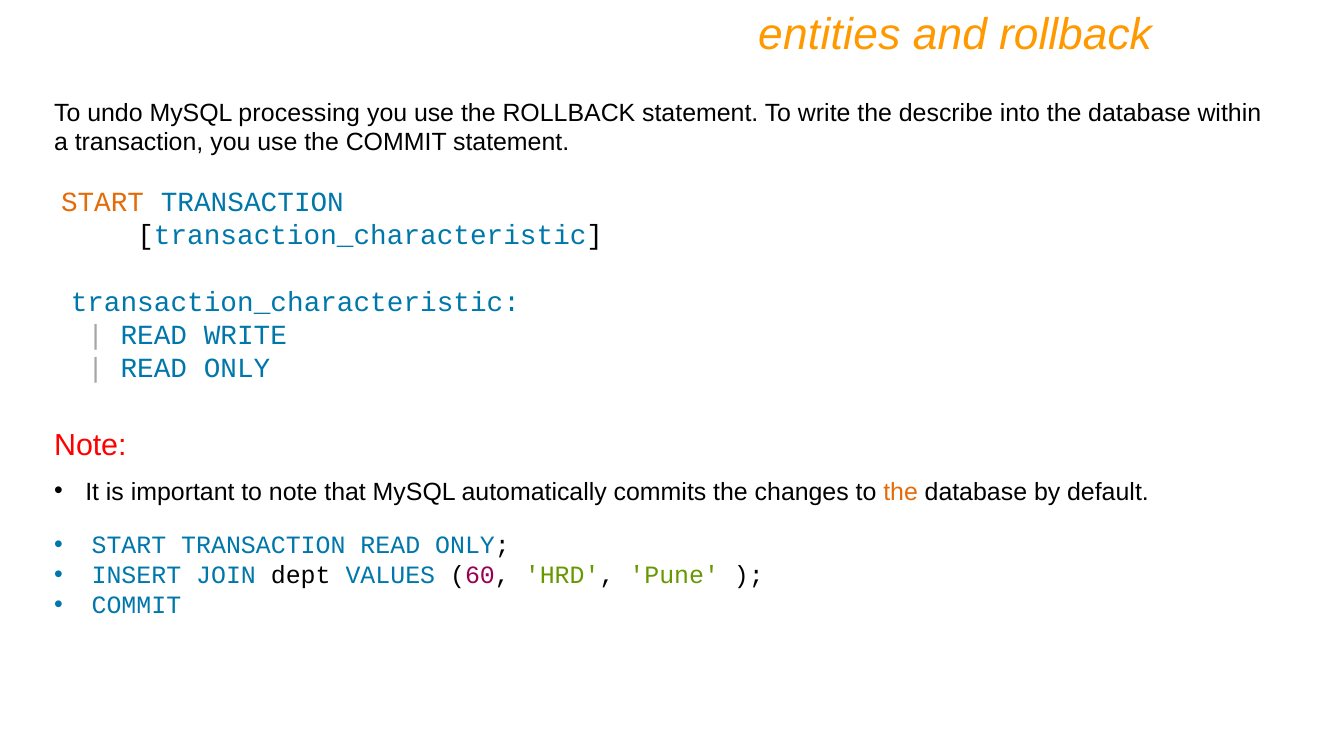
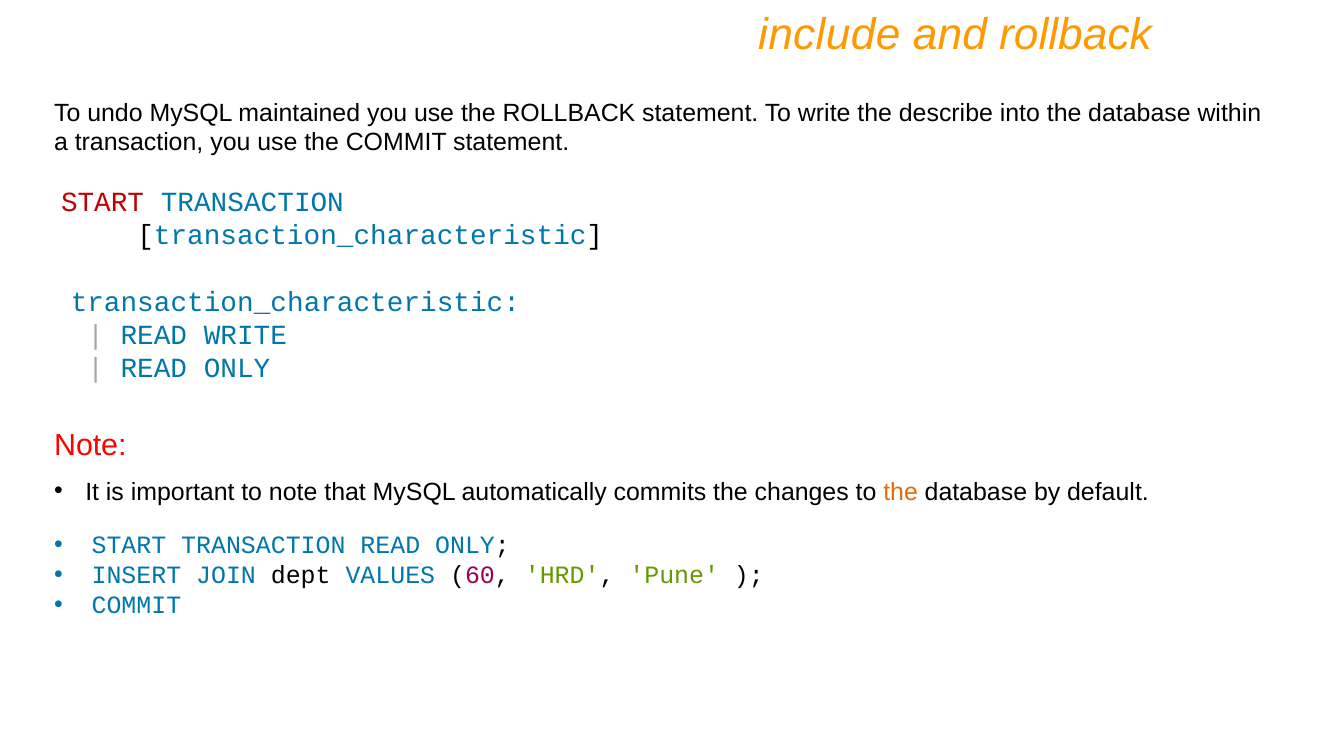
entities: entities -> include (829, 35)
processing: processing -> maintained (299, 113)
START colour: orange -> red (103, 202)
